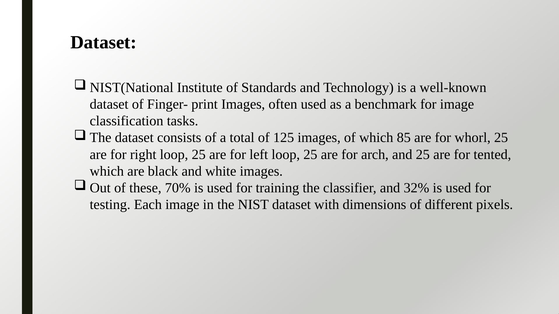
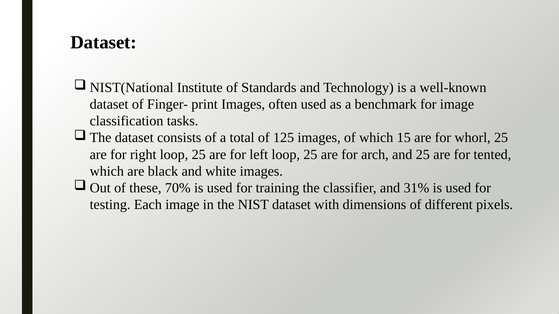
85: 85 -> 15 (404, 138)
32%: 32% -> 31% (416, 188)
